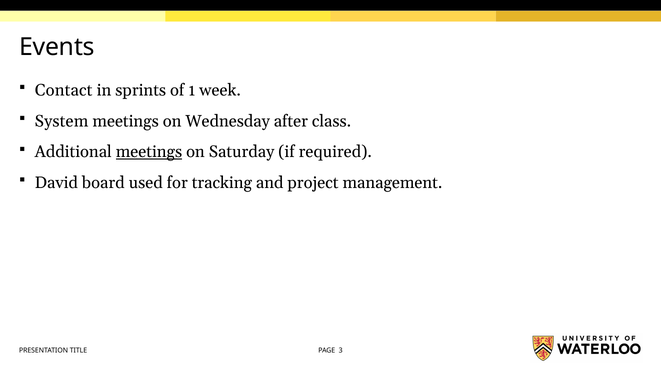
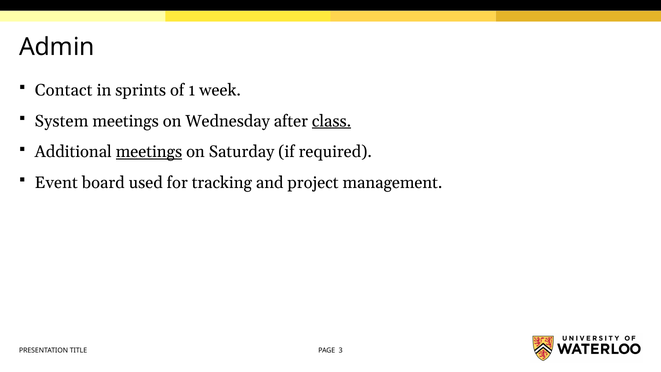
Events: Events -> Admin (57, 47)
class underline: none -> present (332, 121)
David: David -> Event (56, 183)
